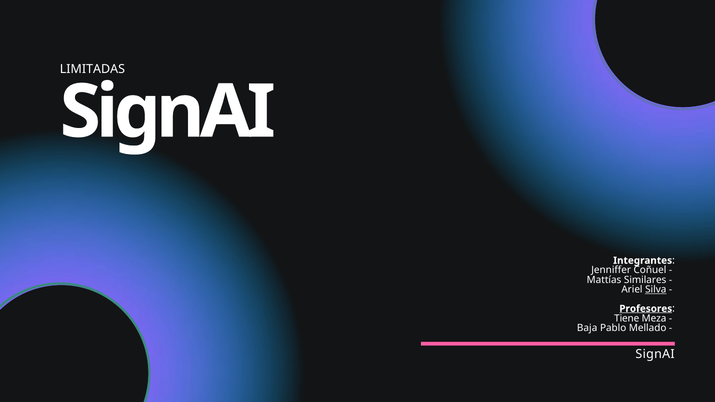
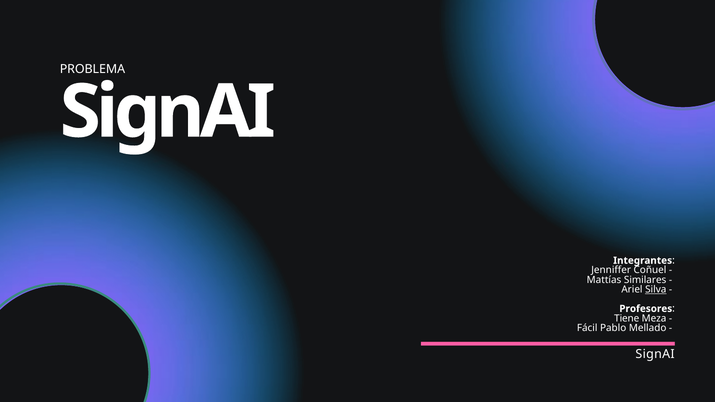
LIMITADAS: LIMITADAS -> PROBLEMA (92, 69)
Profesores underline: present -> none (646, 309)
Baja: Baja -> Fácil (587, 328)
